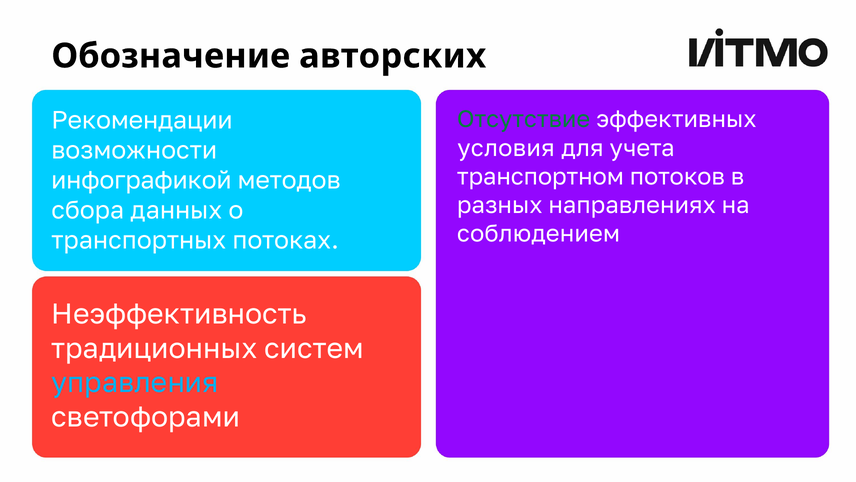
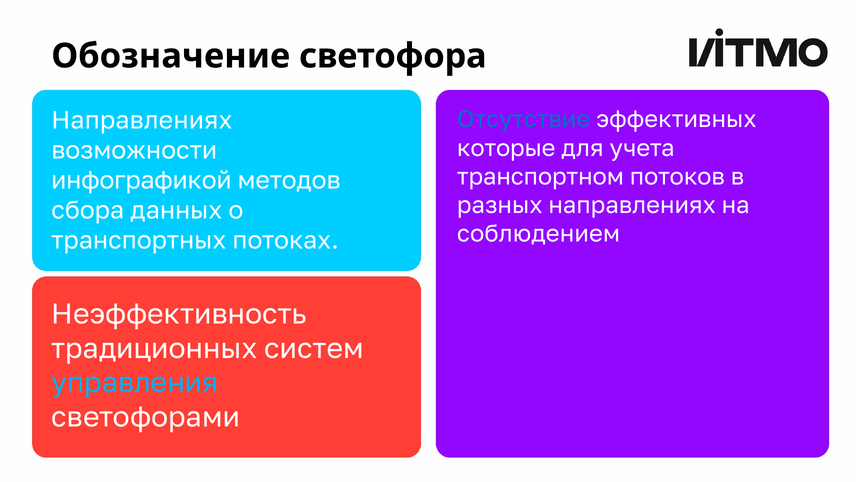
авторских: авторских -> светофора (393, 56)
Отсутствие colour: green -> blue (524, 119)
Рекомендации: Рекомендации -> Направлениях (142, 120)
условия: условия -> которые (506, 148)
